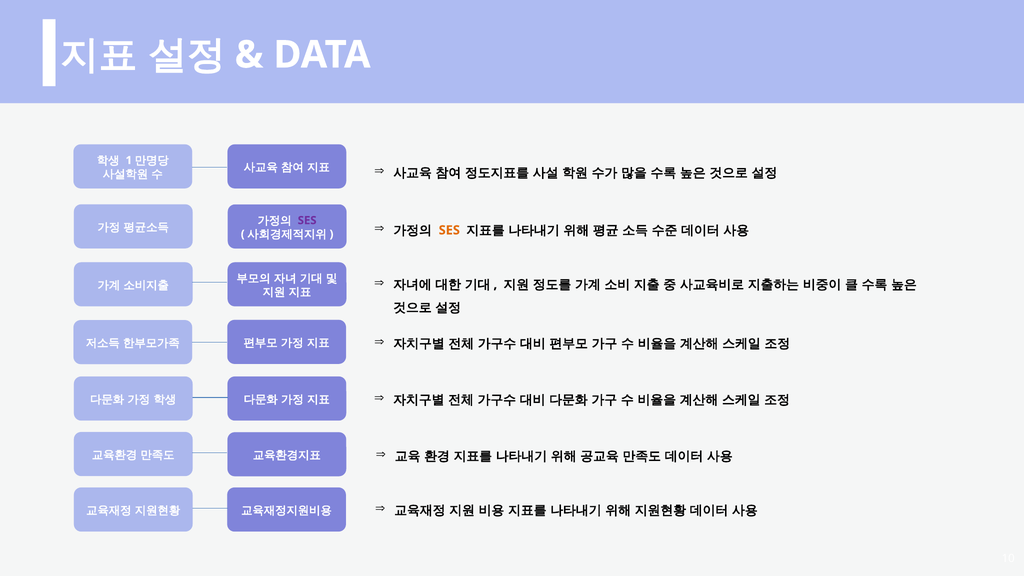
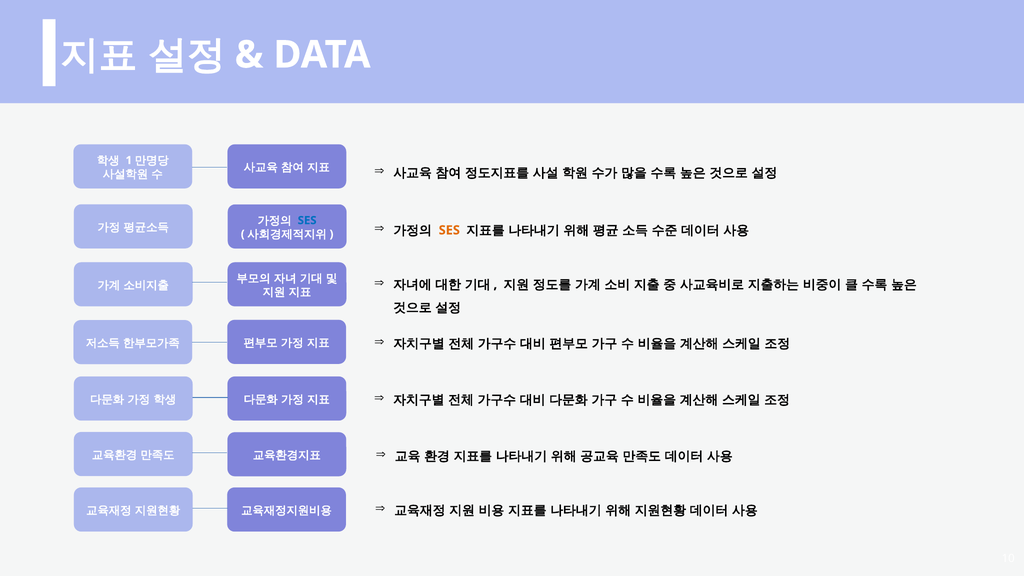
SES colour: purple -> blue (307, 220)
